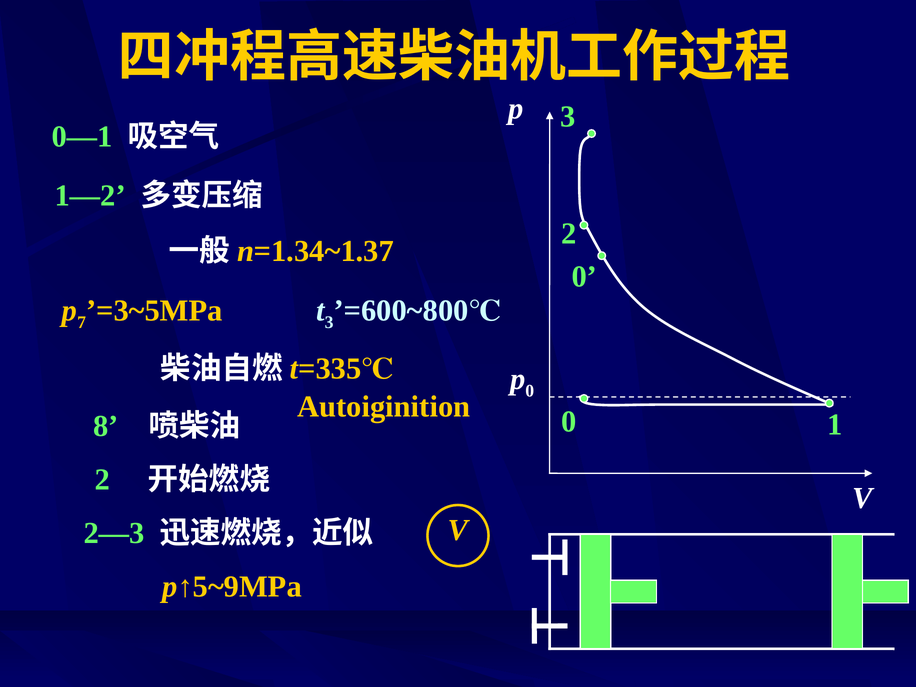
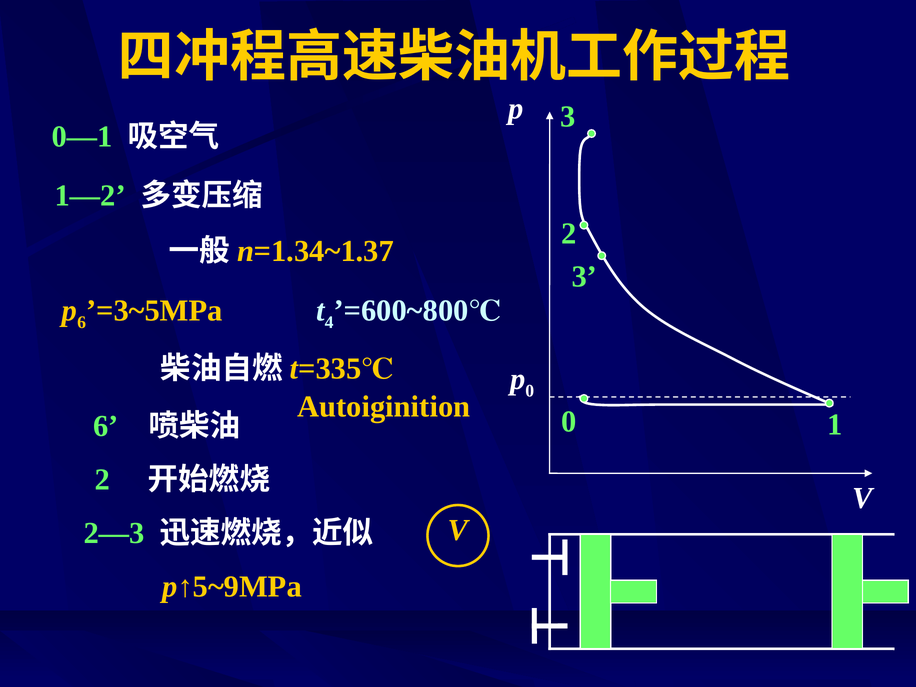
0: 0 -> 3 (584, 277)
p 7: 7 -> 6 (82, 323)
3: 3 -> 4 (329, 323)
8: 8 -> 6 (106, 426)
